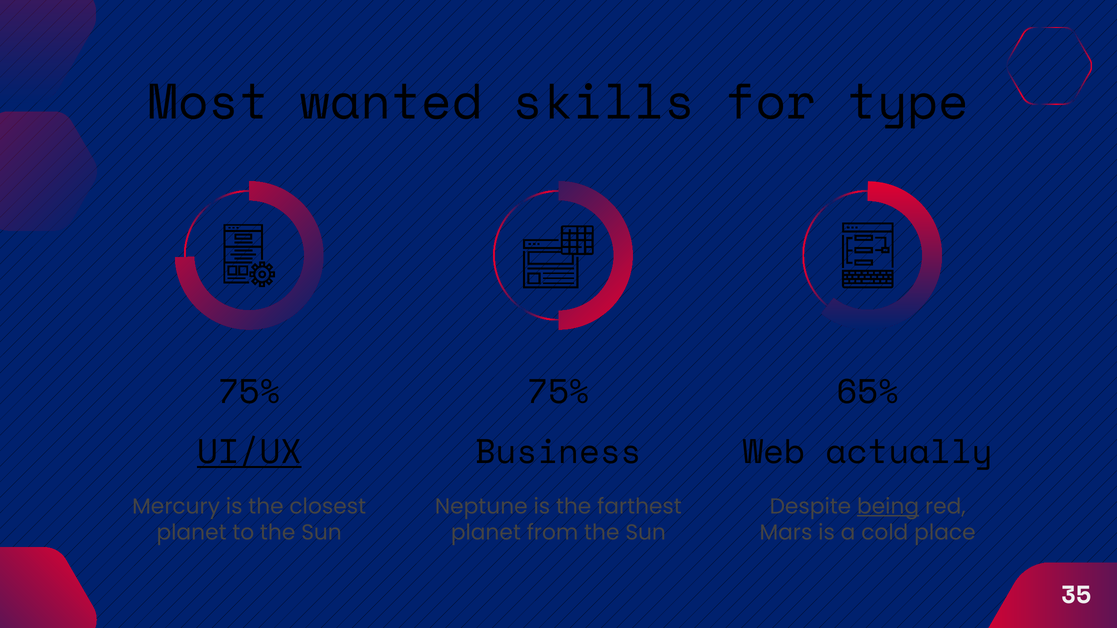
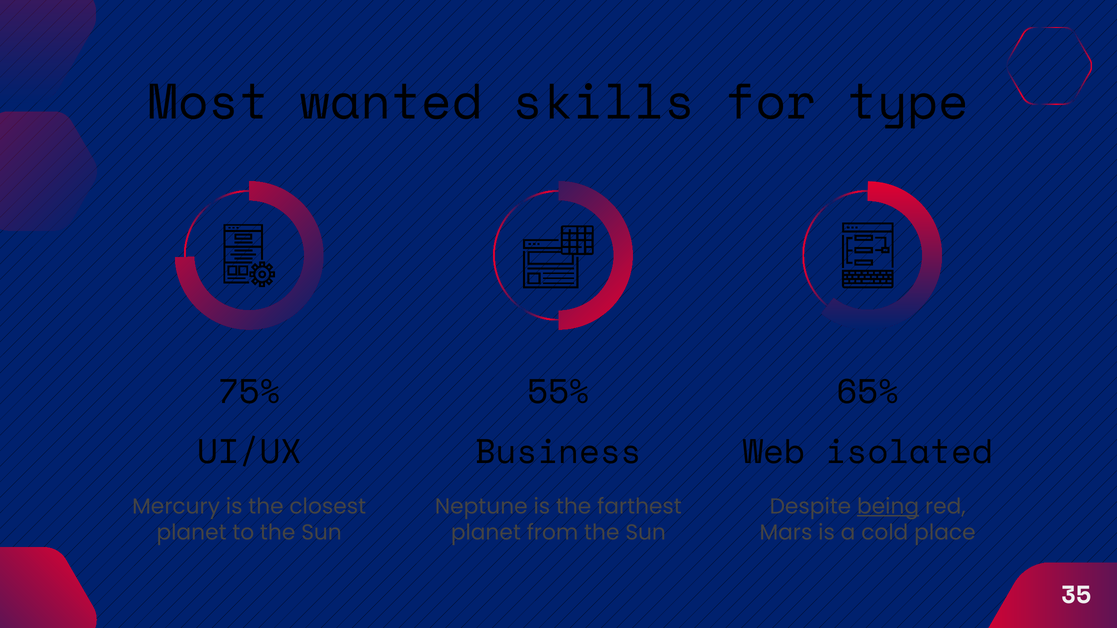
75%: 75% -> 55% (559, 392)
UI/UX underline: present -> none (249, 452)
actually: actually -> isolated (909, 452)
